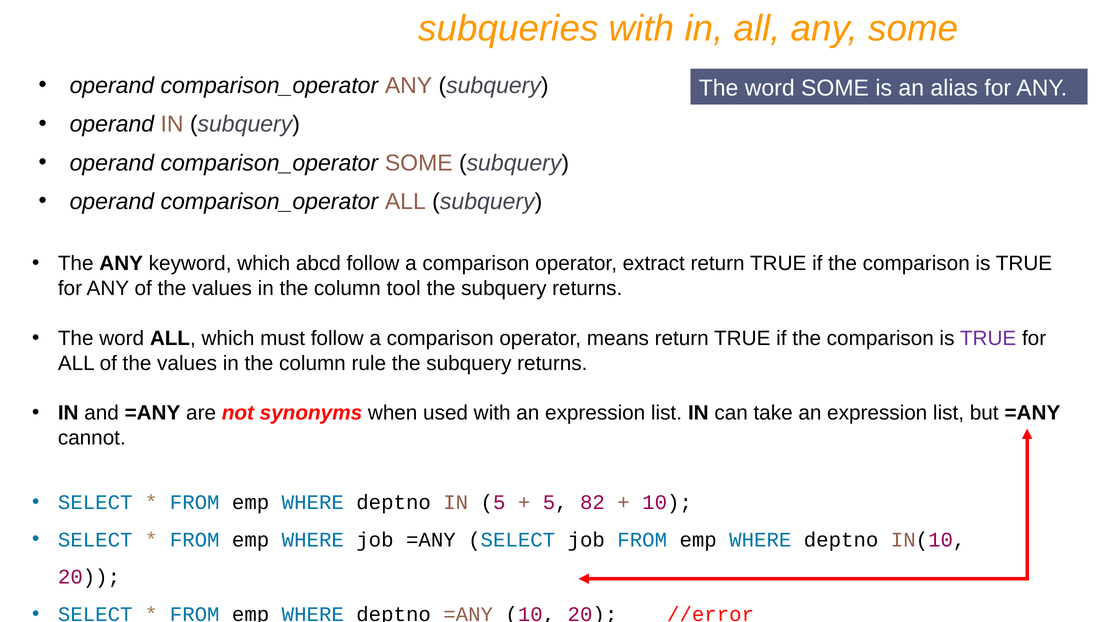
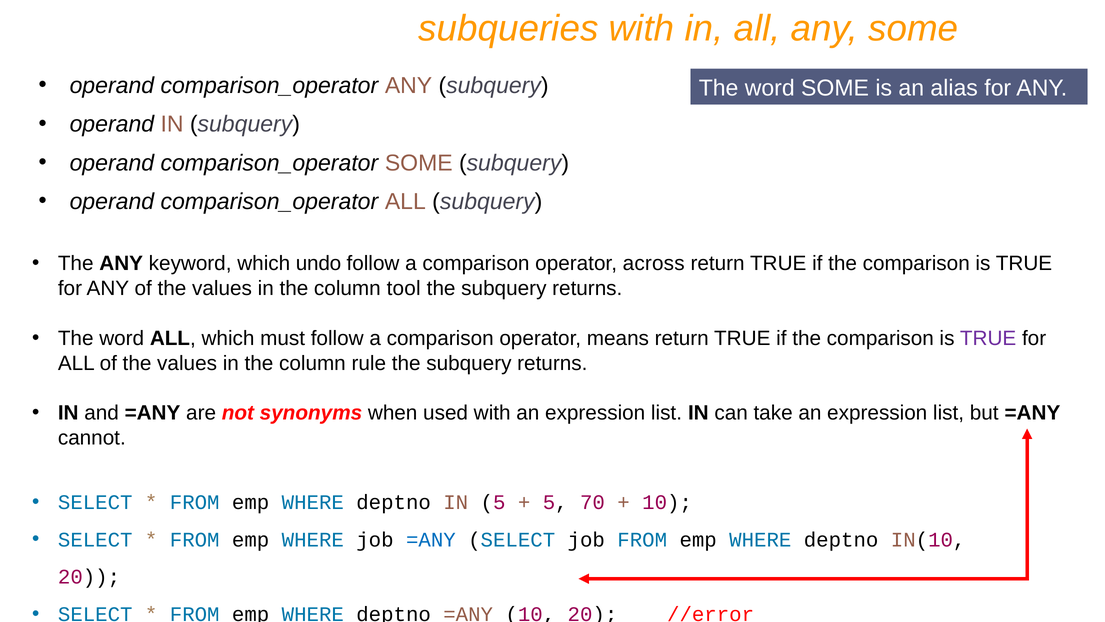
abcd: abcd -> undo (319, 263)
extract: extract -> across (654, 263)
82: 82 -> 70 (592, 502)
=ANY colour: black -> blue (431, 539)
